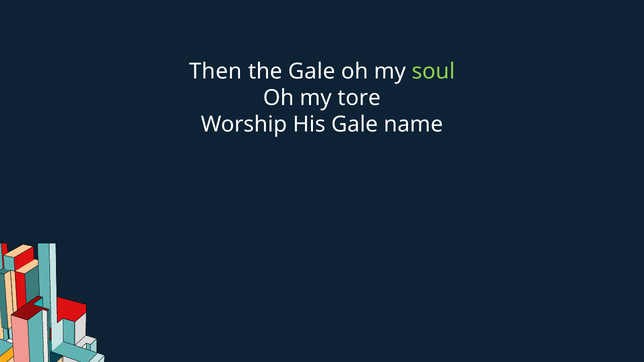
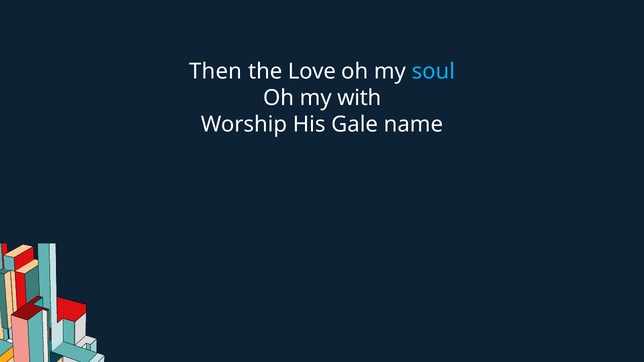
the Gale: Gale -> Love (312, 72)
soul colour: light green -> light blue (433, 72)
tore: tore -> with (359, 98)
